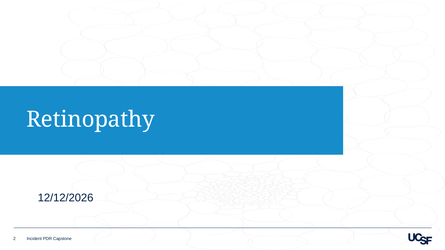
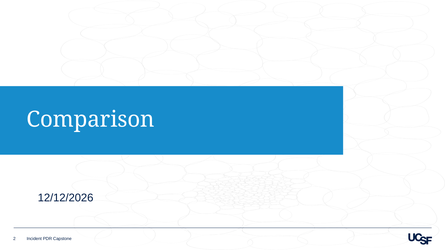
Retinopathy: Retinopathy -> Comparison (91, 120)
